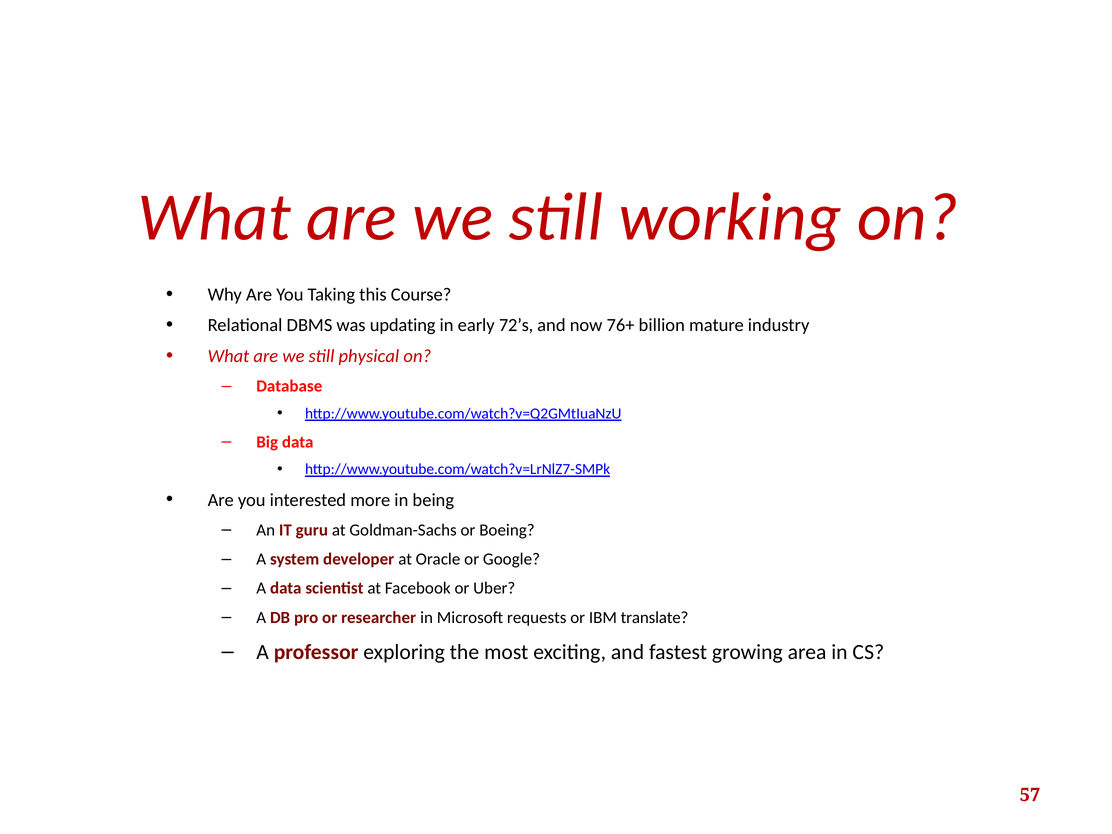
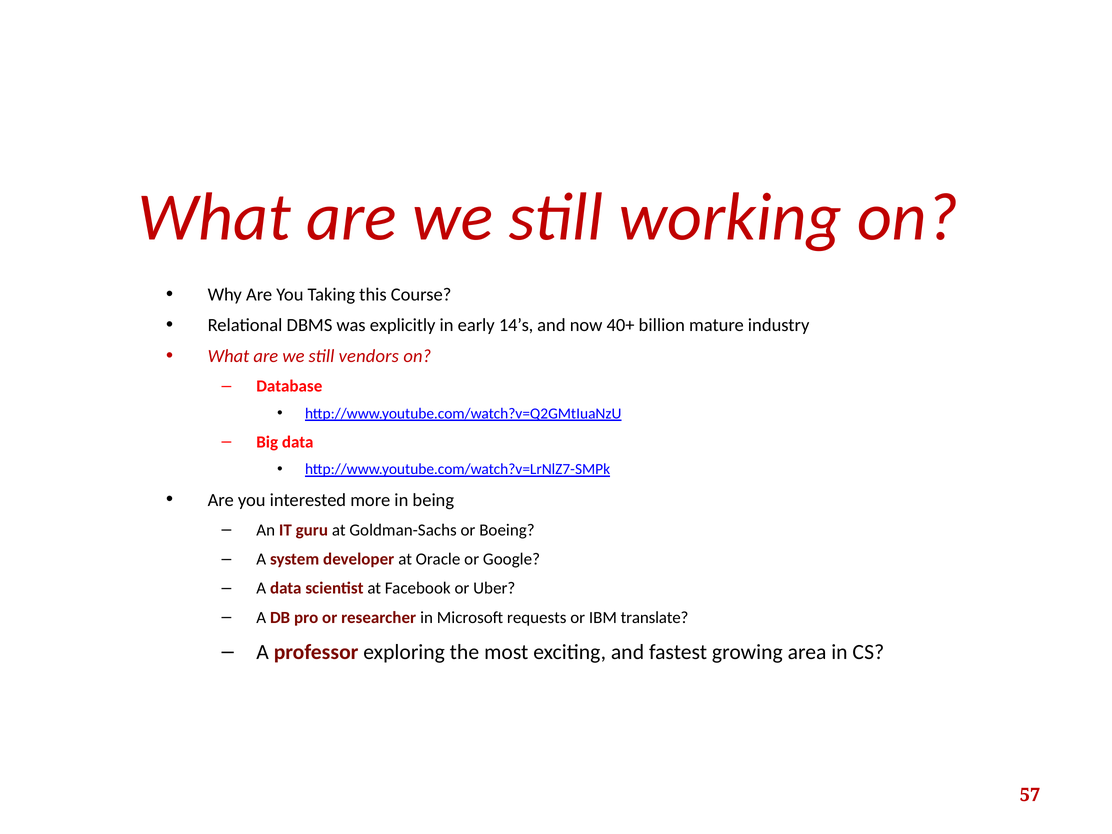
updating: updating -> explicitly (403, 325)
72’s: 72’s -> 14’s (516, 325)
76+: 76+ -> 40+ (621, 325)
physical: physical -> vendors (369, 356)
